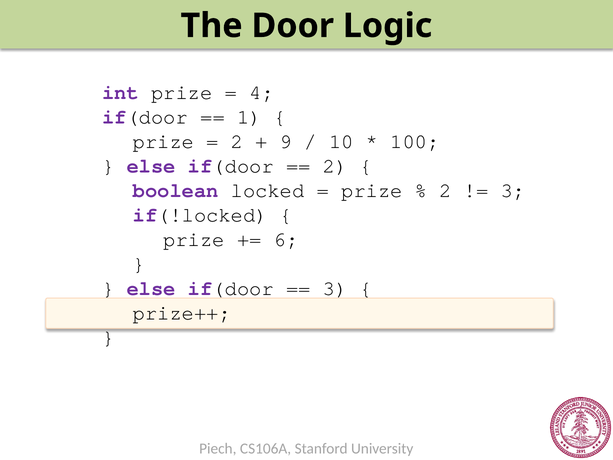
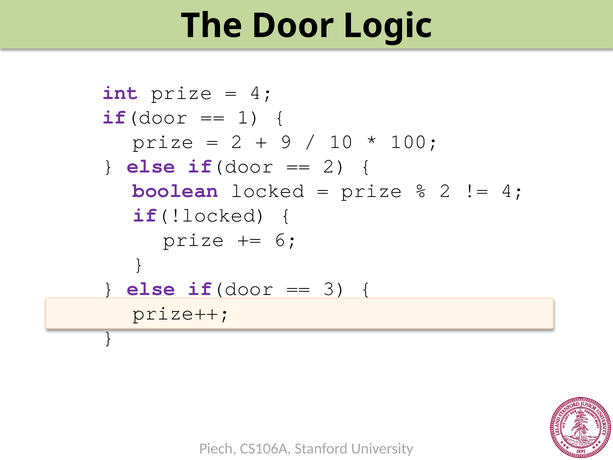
3: 3 -> 4 (513, 190)
